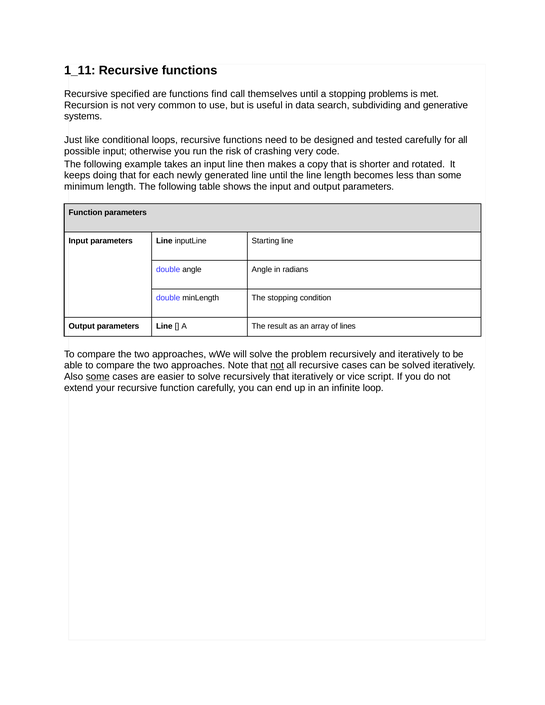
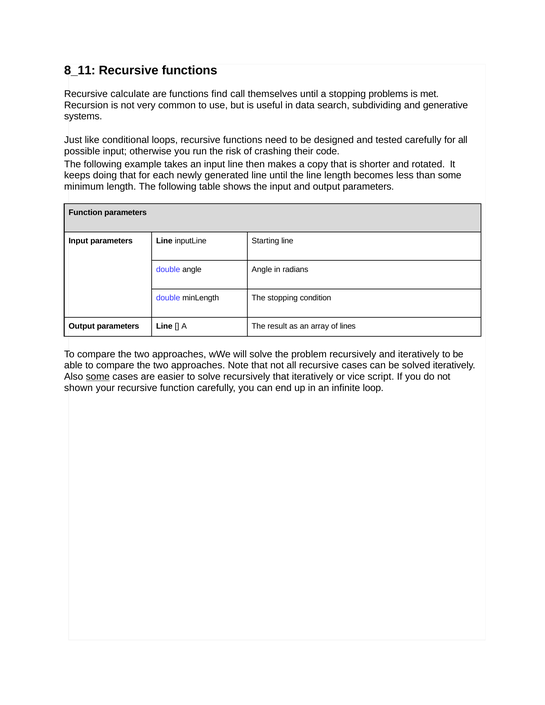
1_11: 1_11 -> 8_11 (80, 70)
specified: specified -> calculate (130, 94)
crashing very: very -> their (304, 151)
not underline: present -> none (277, 366)
extend: extend -> shown (79, 388)
